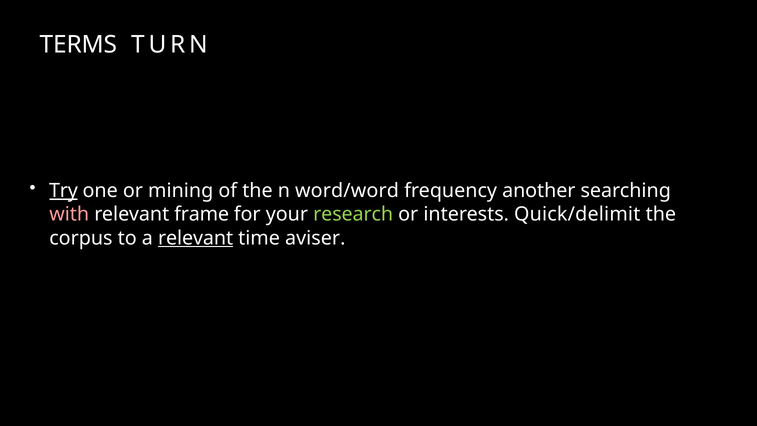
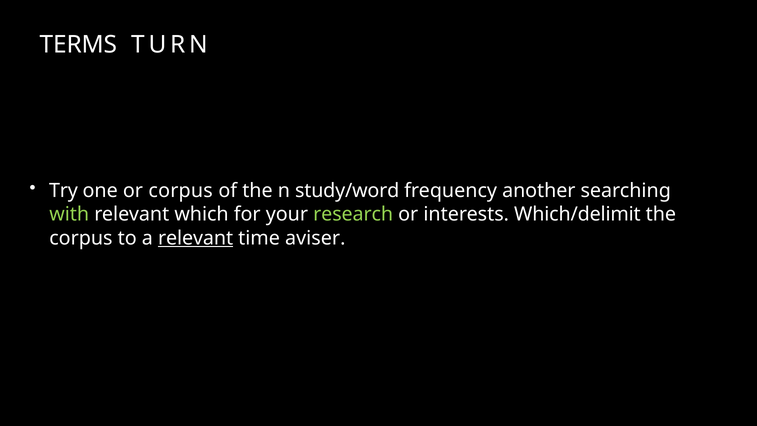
Try underline: present -> none (63, 191)
or mining: mining -> corpus (181, 191)
word/word: word/word -> study/word (347, 191)
with colour: pink -> light green (69, 214)
frame: frame -> which (202, 214)
Quick/delimit: Quick/delimit -> Which/delimit (577, 214)
